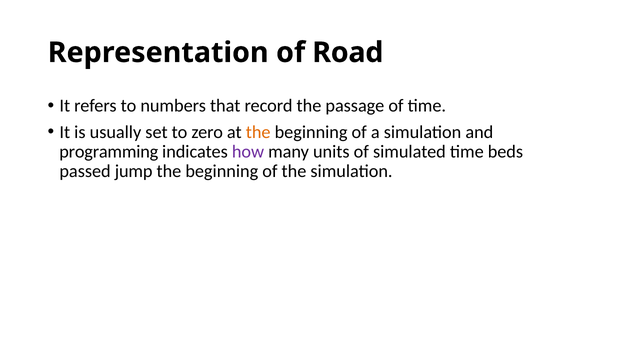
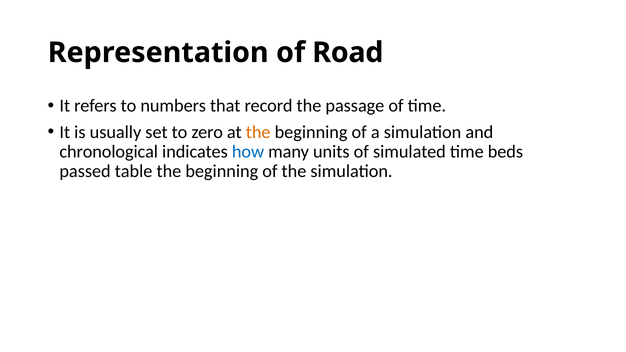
programming: programming -> chronological (109, 152)
how colour: purple -> blue (248, 152)
jump: jump -> table (134, 172)
